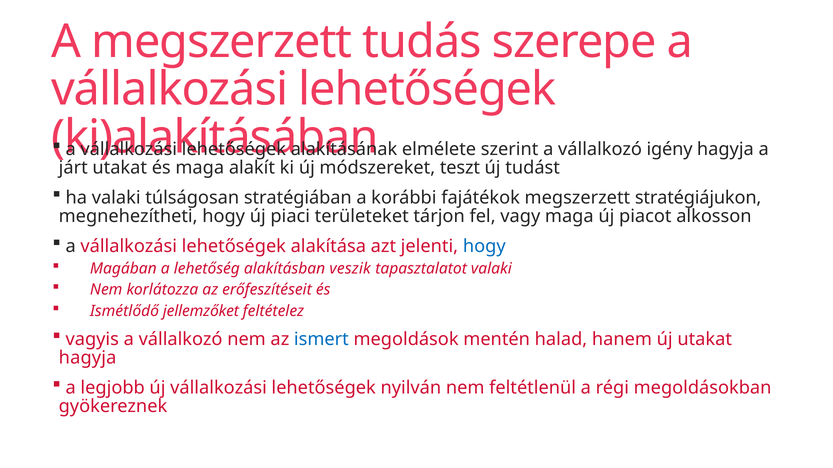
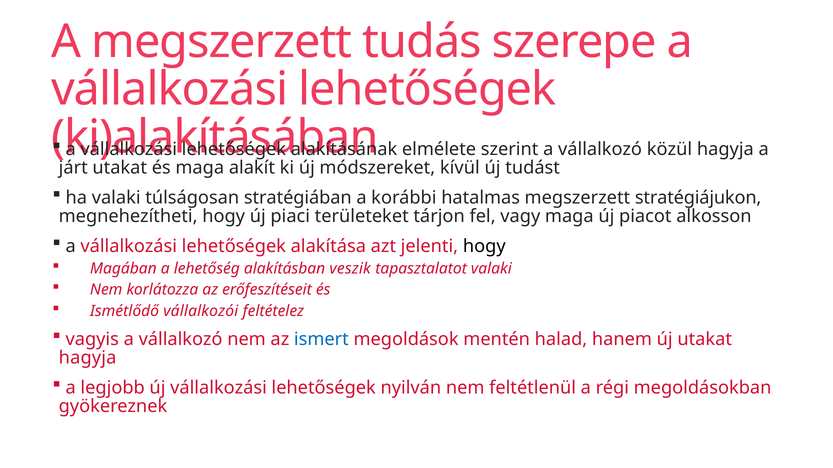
igény: igény -> közül (669, 149)
teszt: teszt -> kívül (460, 168)
fajátékok: fajátékok -> hatalmas (481, 198)
hogy colour: blue -> black (484, 246)
jellemzőket: jellemzőket -> vállalkozói (201, 311)
